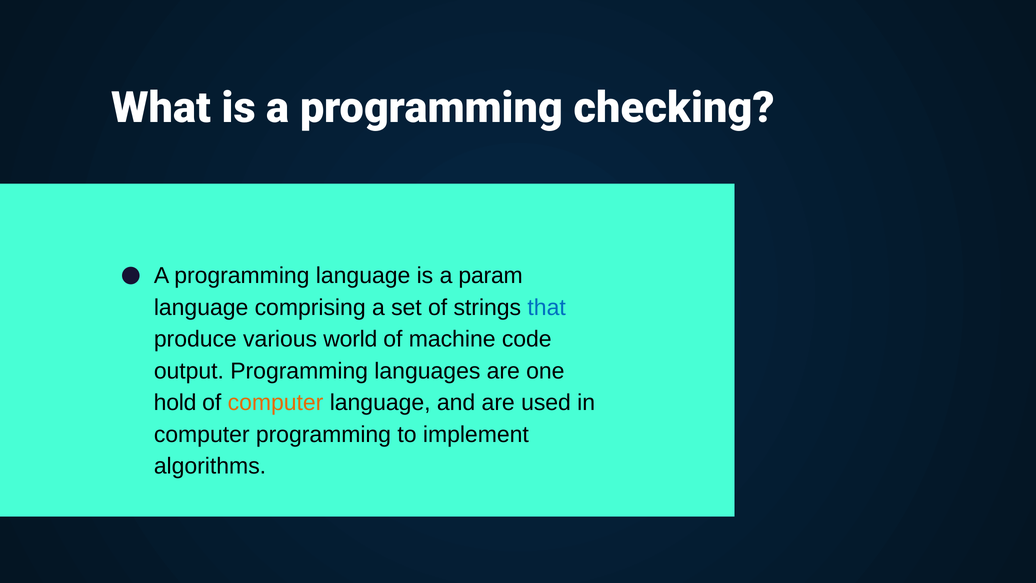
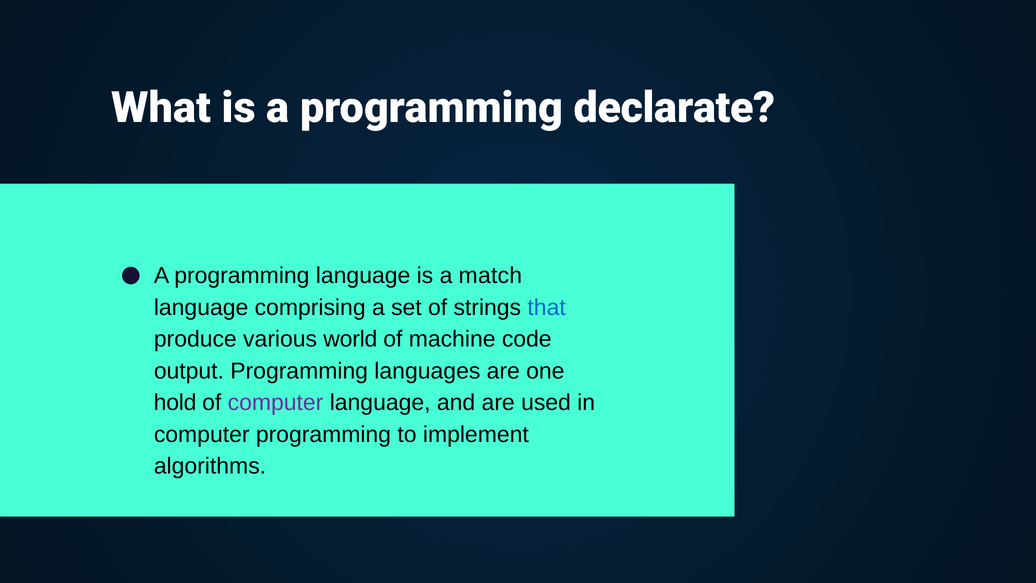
checking: checking -> declarate (674, 108)
param: param -> match (490, 276)
computer colour: orange -> purple (276, 403)
